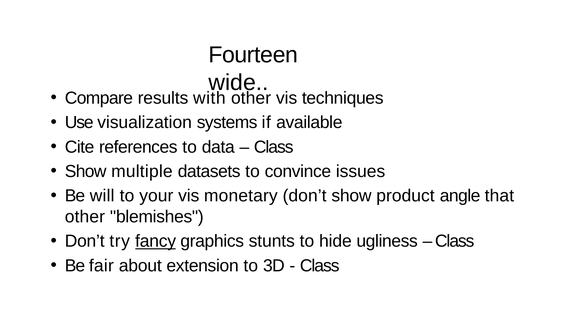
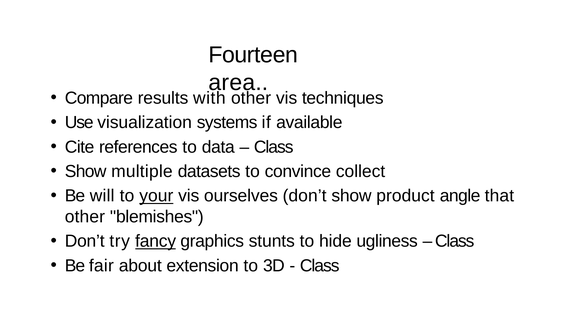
wide: wide -> area (238, 82)
issues: issues -> collect (361, 171)
your underline: none -> present (156, 196)
monetary: monetary -> ourselves (241, 196)
